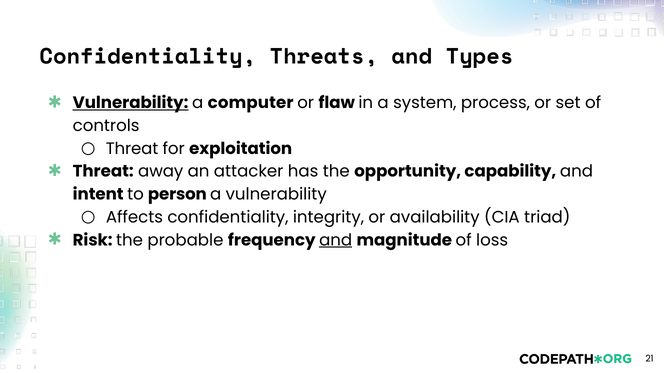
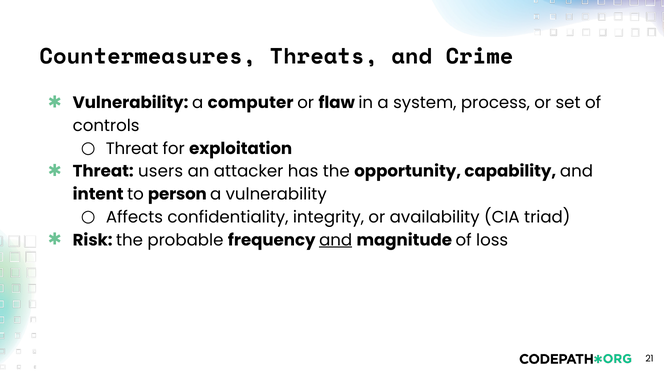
Confidentiality: Confidentiality -> Countermeasures (148, 56)
Types: Types -> Crime (480, 56)
Vulnerability underline: present -> none (131, 103)
away: away -> users (161, 172)
